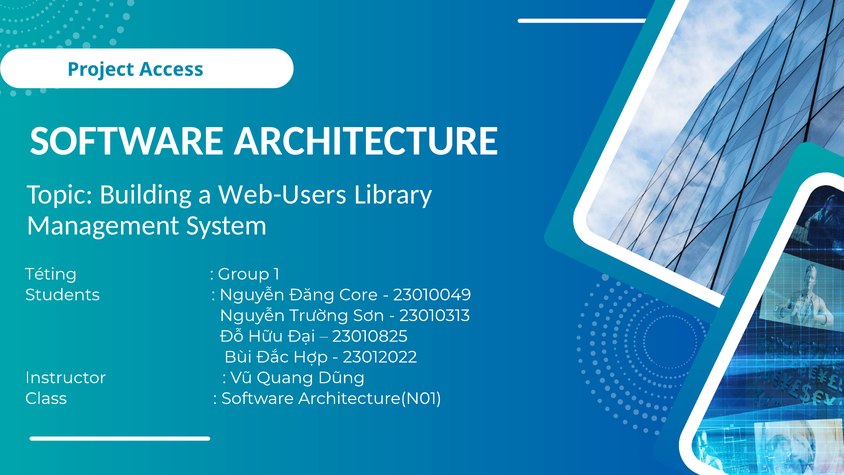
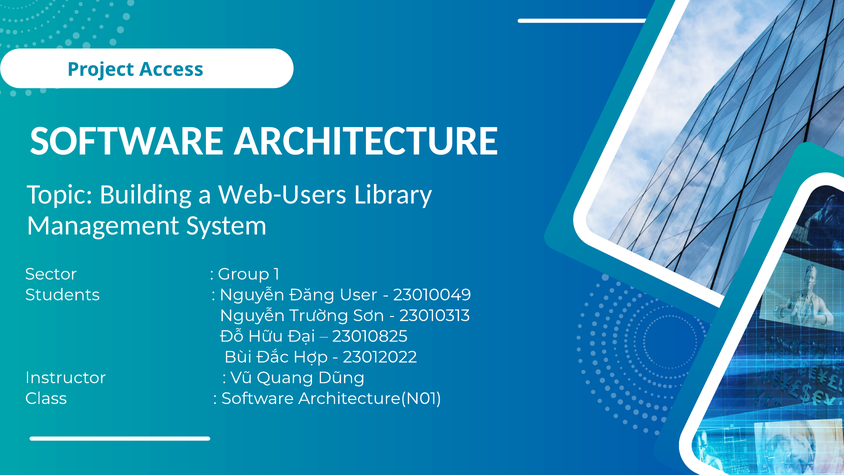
Téting: Téting -> Sector (51, 274)
Core: Core -> User (358, 295)
